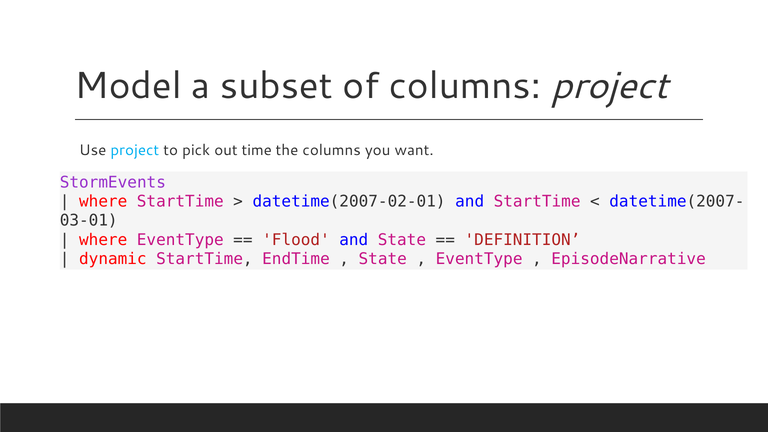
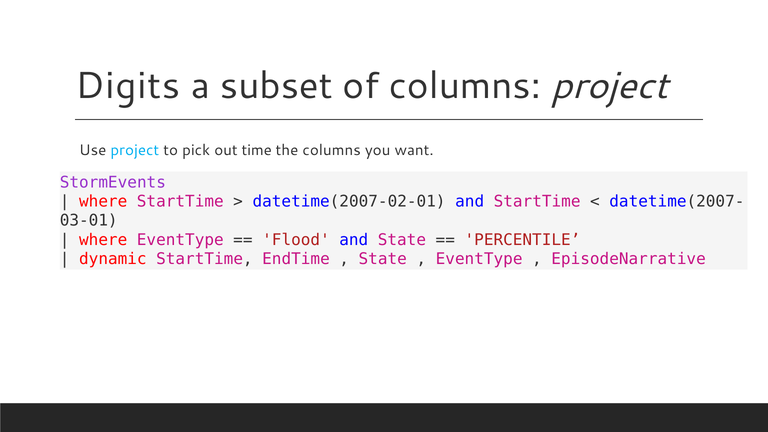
Model: Model -> Digits (128, 86)
DEFINITION: DEFINITION -> PERCENTILE (522, 240)
